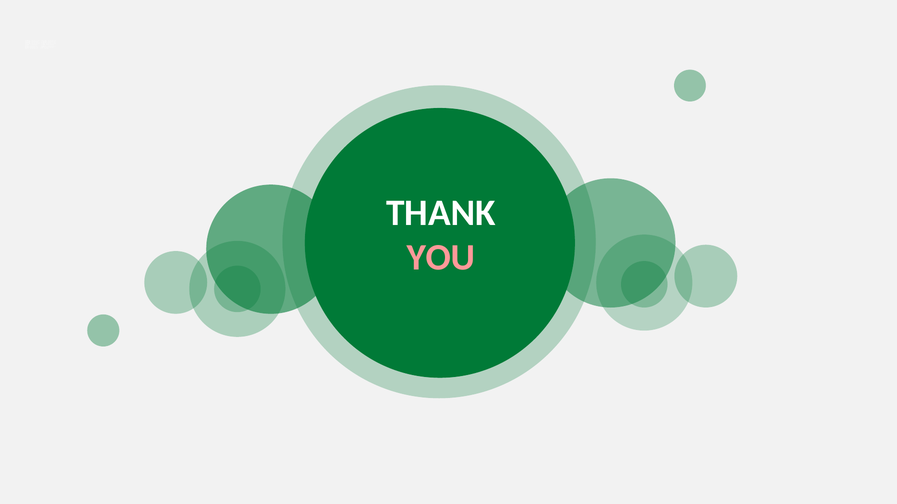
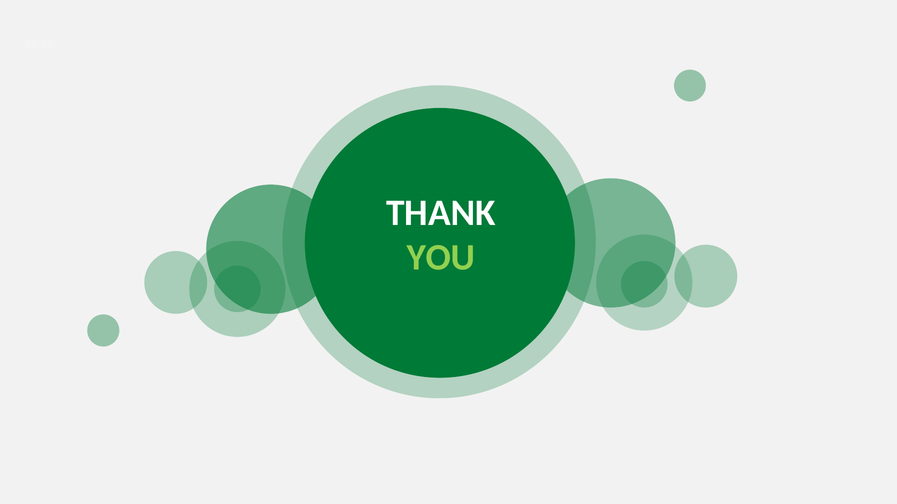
YOU colour: pink -> light green (441, 258)
